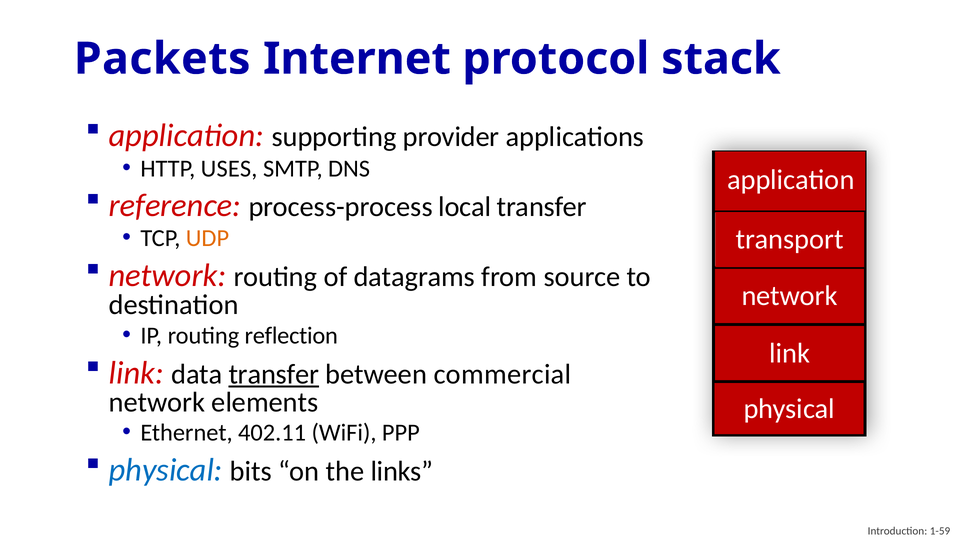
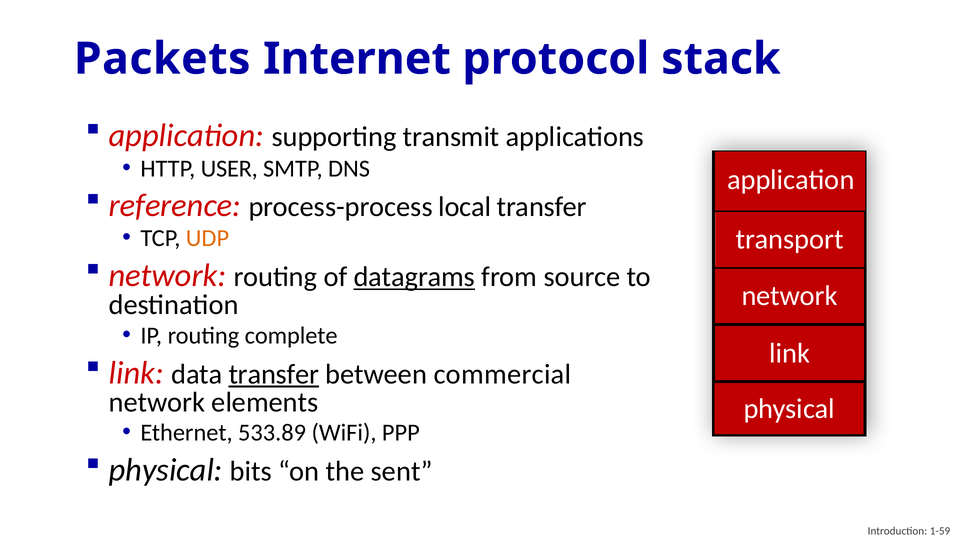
provider: provider -> transmit (451, 137)
USES: USES -> USER (229, 168)
datagrams underline: none -> present (414, 277)
reflection: reflection -> complete (291, 336)
402.11: 402.11 -> 533.89 (272, 433)
physical colour: blue -> black (166, 470)
links: links -> sent (402, 471)
